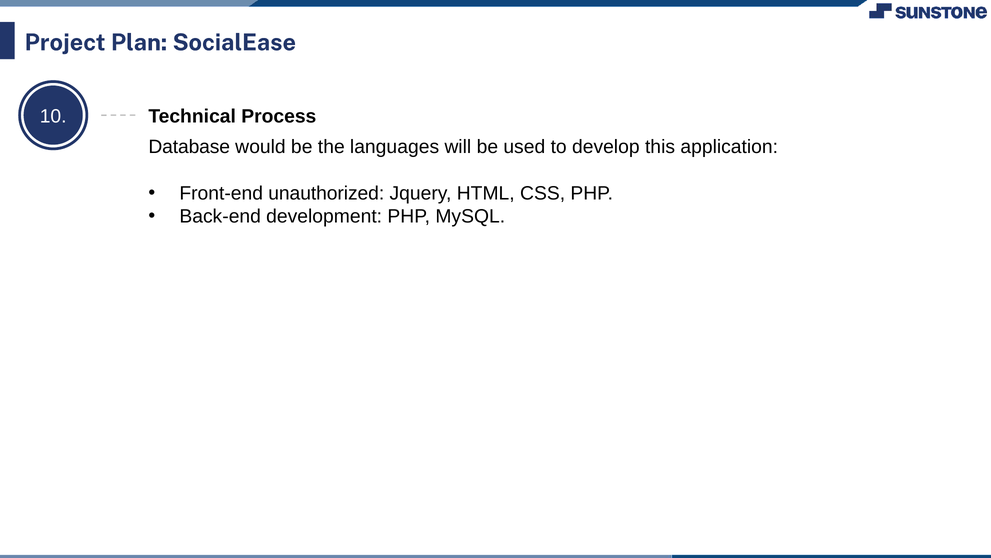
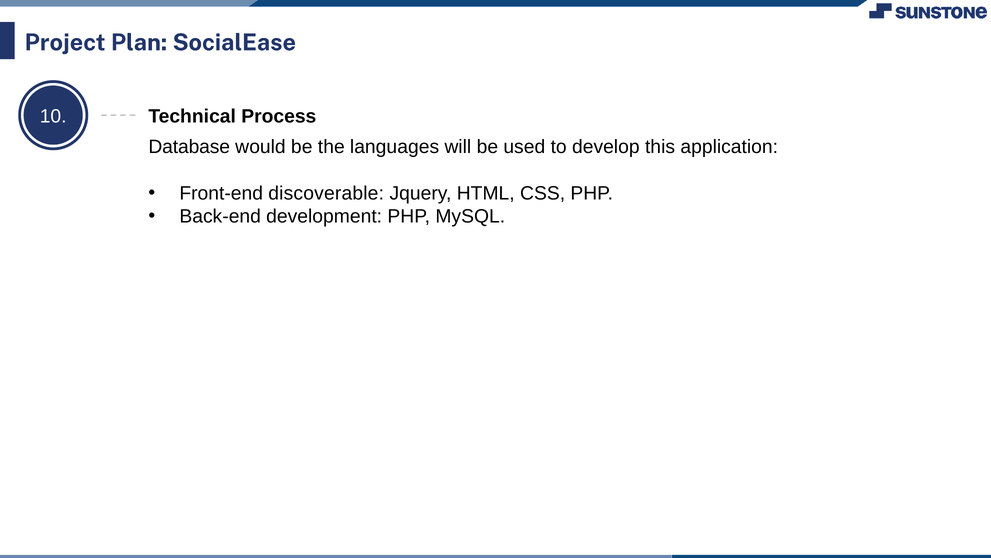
unauthorized: unauthorized -> discoverable (326, 193)
